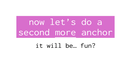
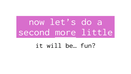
anchor: anchor -> little (97, 32)
